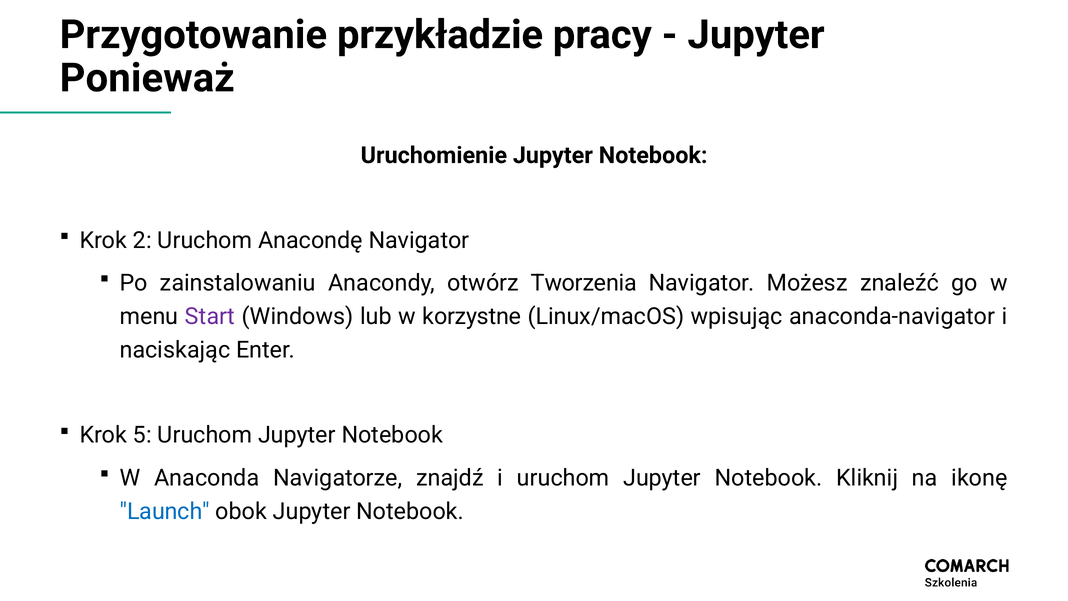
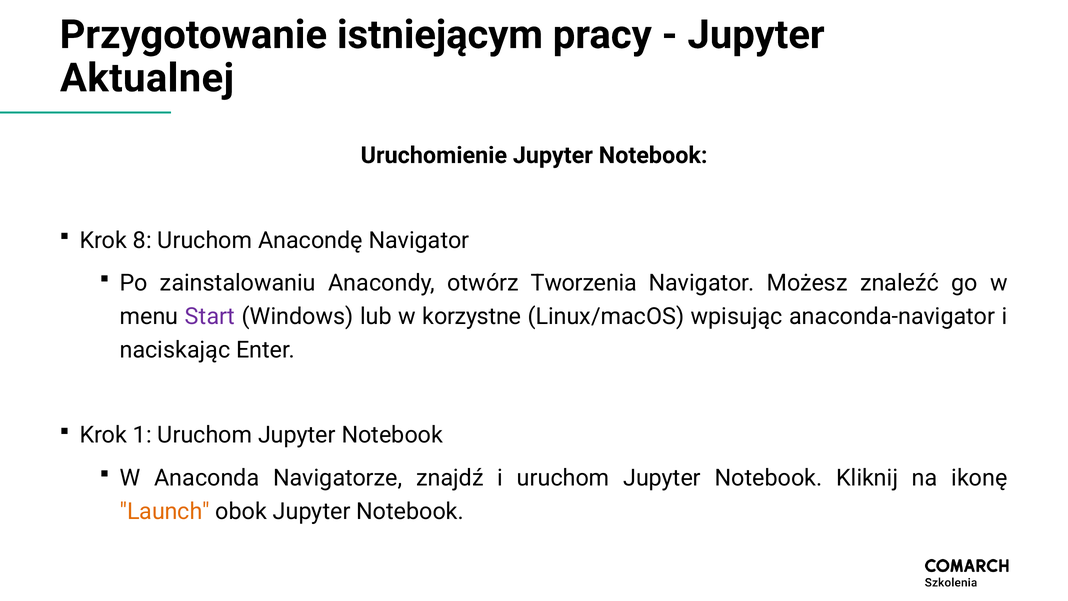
przykładzie: przykładzie -> istniejącym (440, 35)
Ponieważ: Ponieważ -> Aktualnej (147, 78)
2: 2 -> 8 (142, 240)
5: 5 -> 1 (142, 435)
Launch colour: blue -> orange (165, 511)
